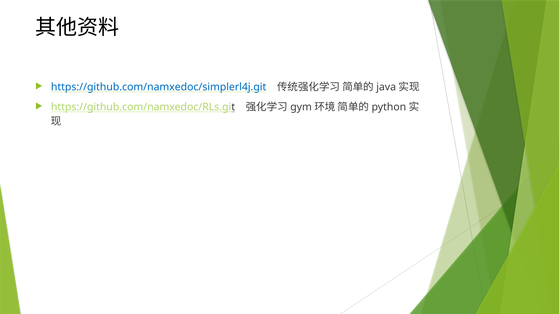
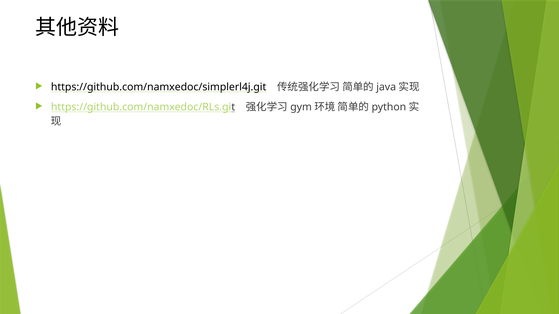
https://github.com/namxedoc/simplerl4j.git colour: blue -> black (159, 87)
